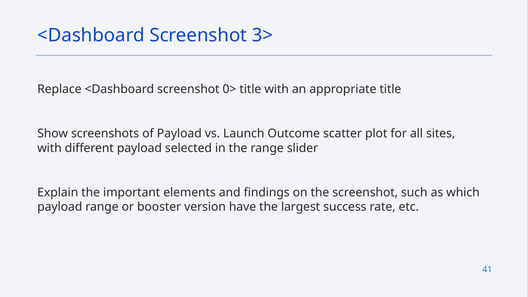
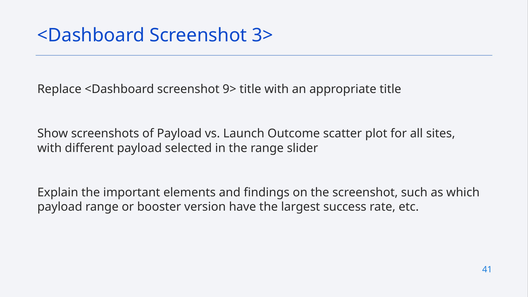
0>: 0> -> 9> (229, 89)
